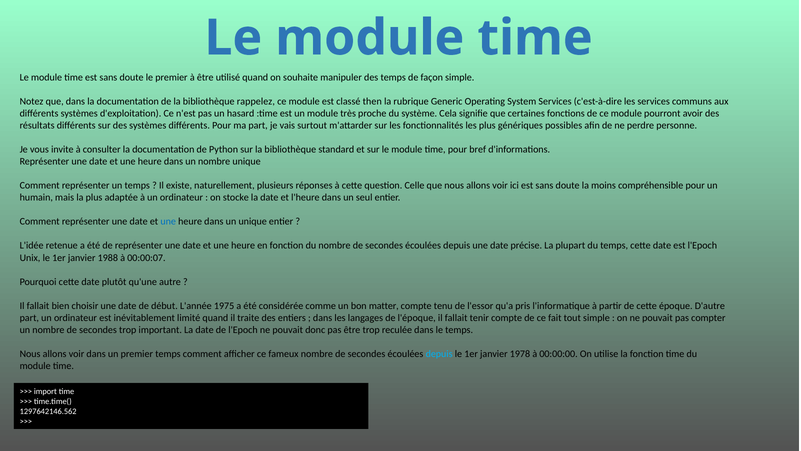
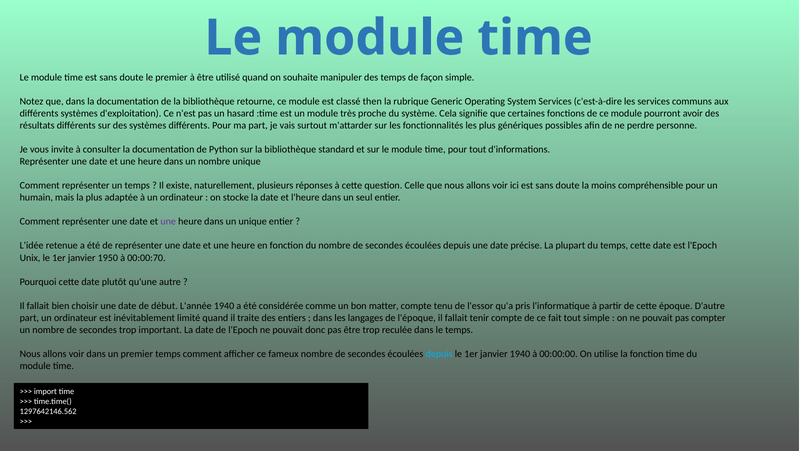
rappelez: rappelez -> retourne (256, 101)
pour bref: bref -> tout (478, 149)
une colour: blue -> purple (168, 221)
1988: 1988 -> 1950 (108, 257)
00:00:07: 00:00:07 -> 00:00:70 (146, 257)
L'année 1975: 1975 -> 1940 (224, 306)
janvier 1978: 1978 -> 1940 (520, 354)
